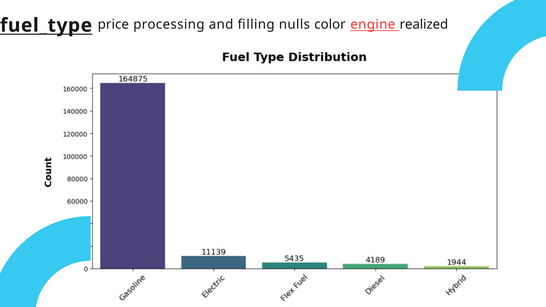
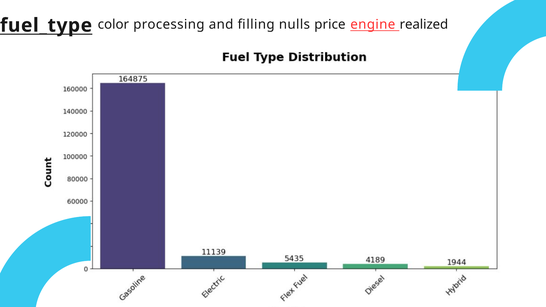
price: price -> color (113, 25)
color: color -> price (330, 25)
